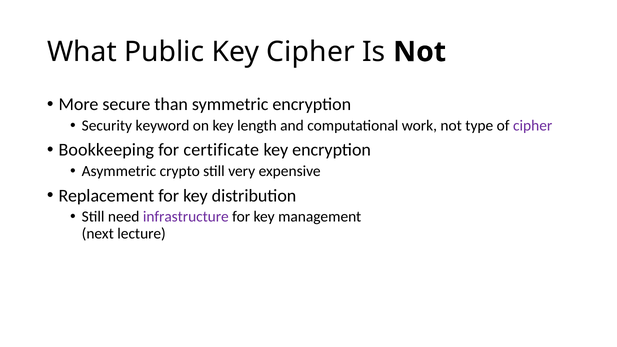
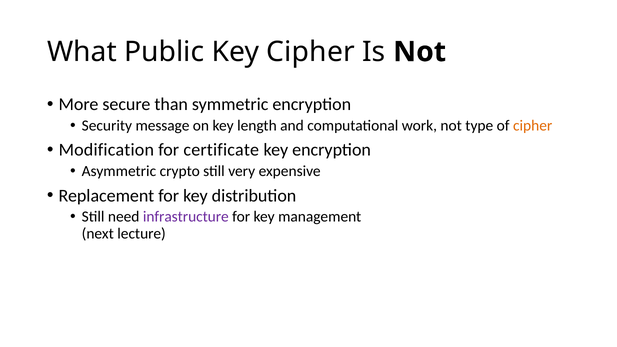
keyword: keyword -> message (163, 126)
cipher colour: purple -> orange (533, 126)
Bookkeeping: Bookkeeping -> Modification (106, 150)
